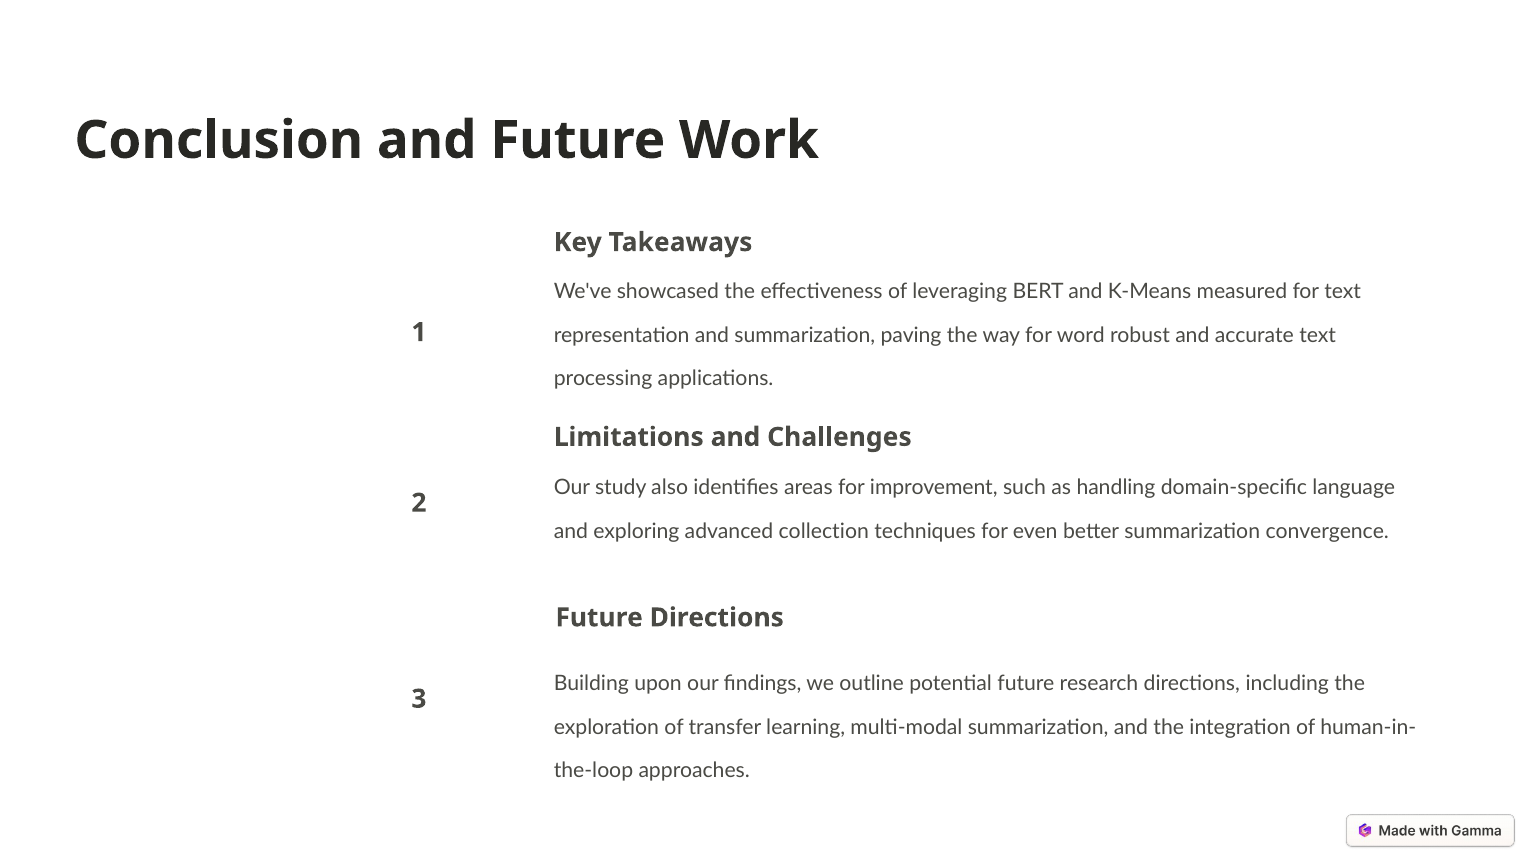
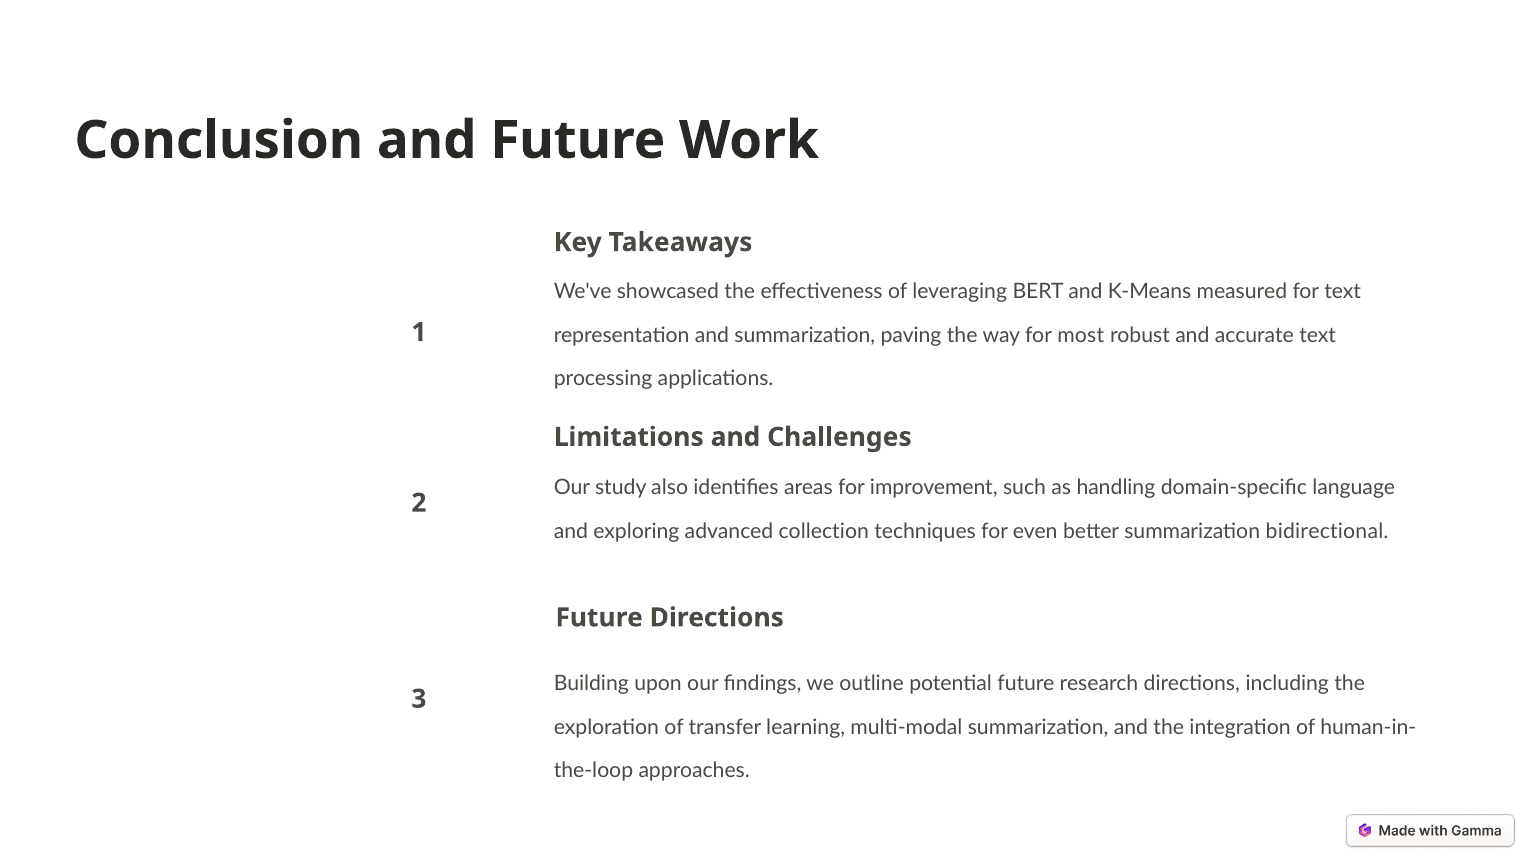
word: word -> most (1081, 335)
convergence: convergence -> bidirectional (1327, 531)
